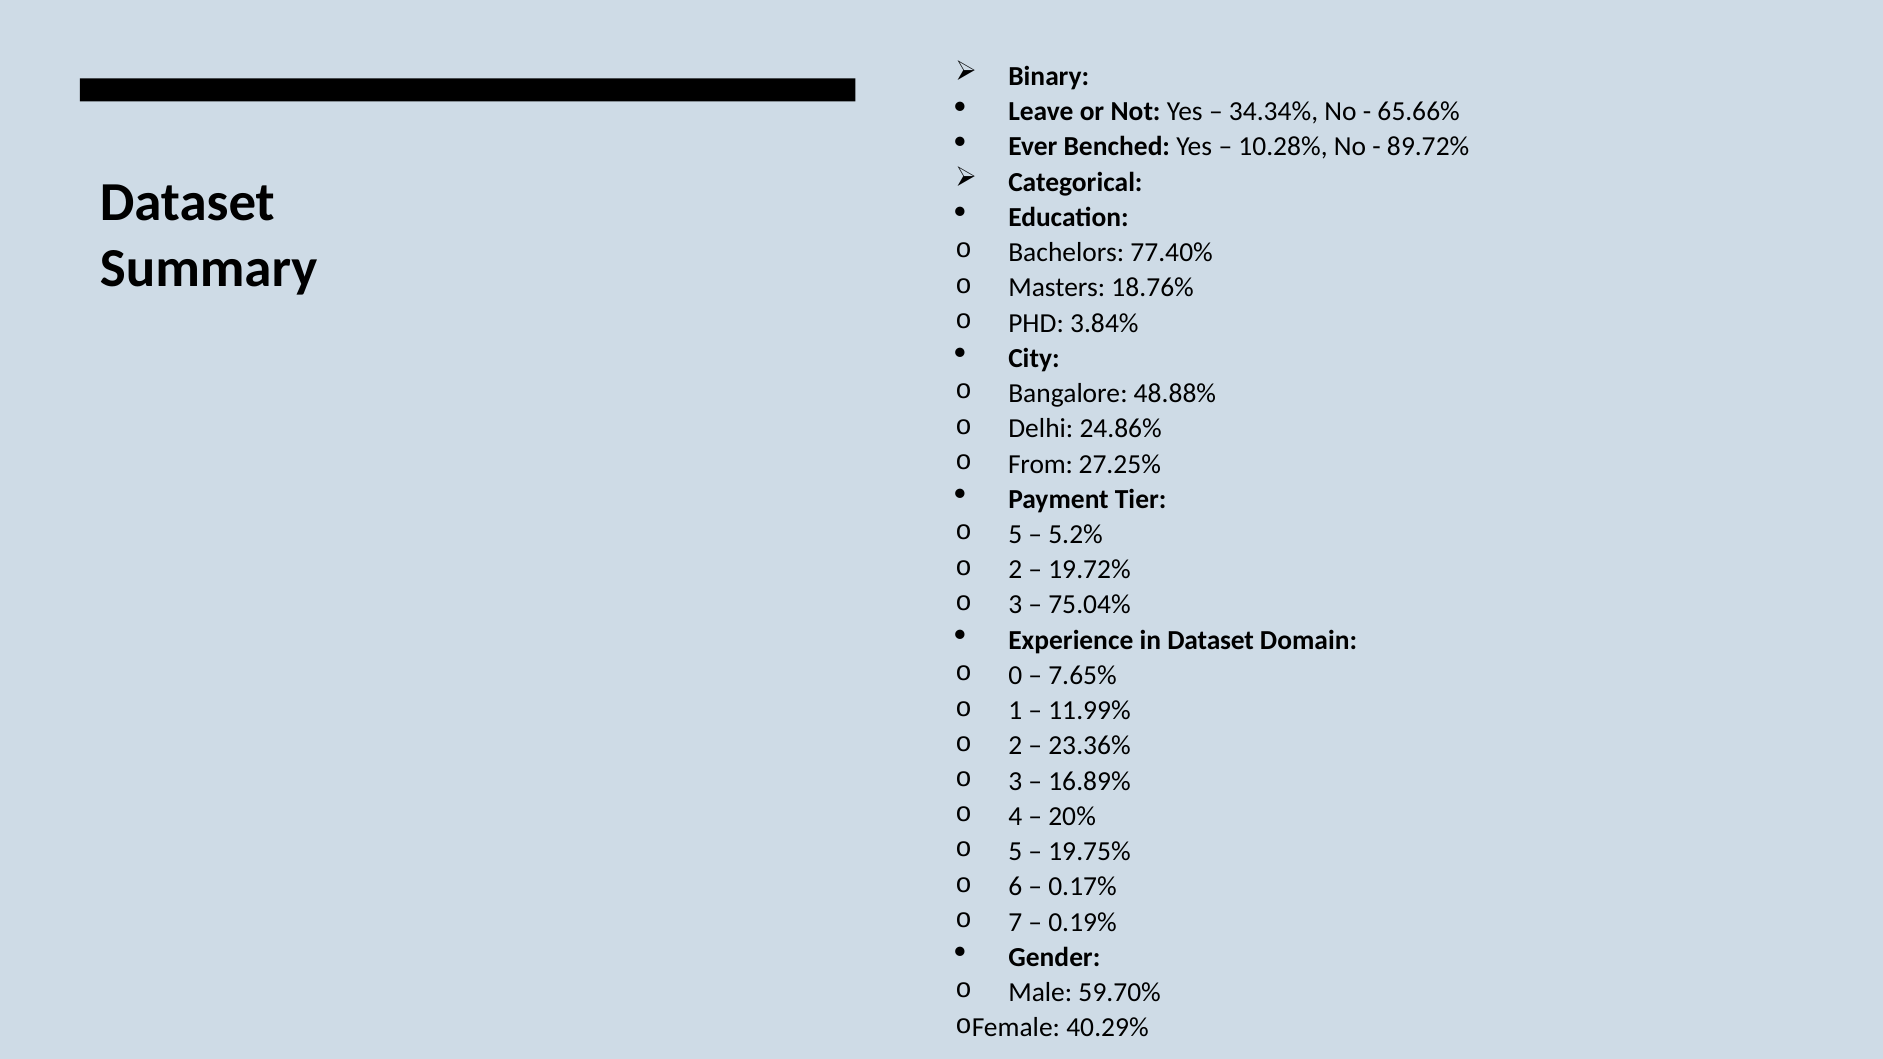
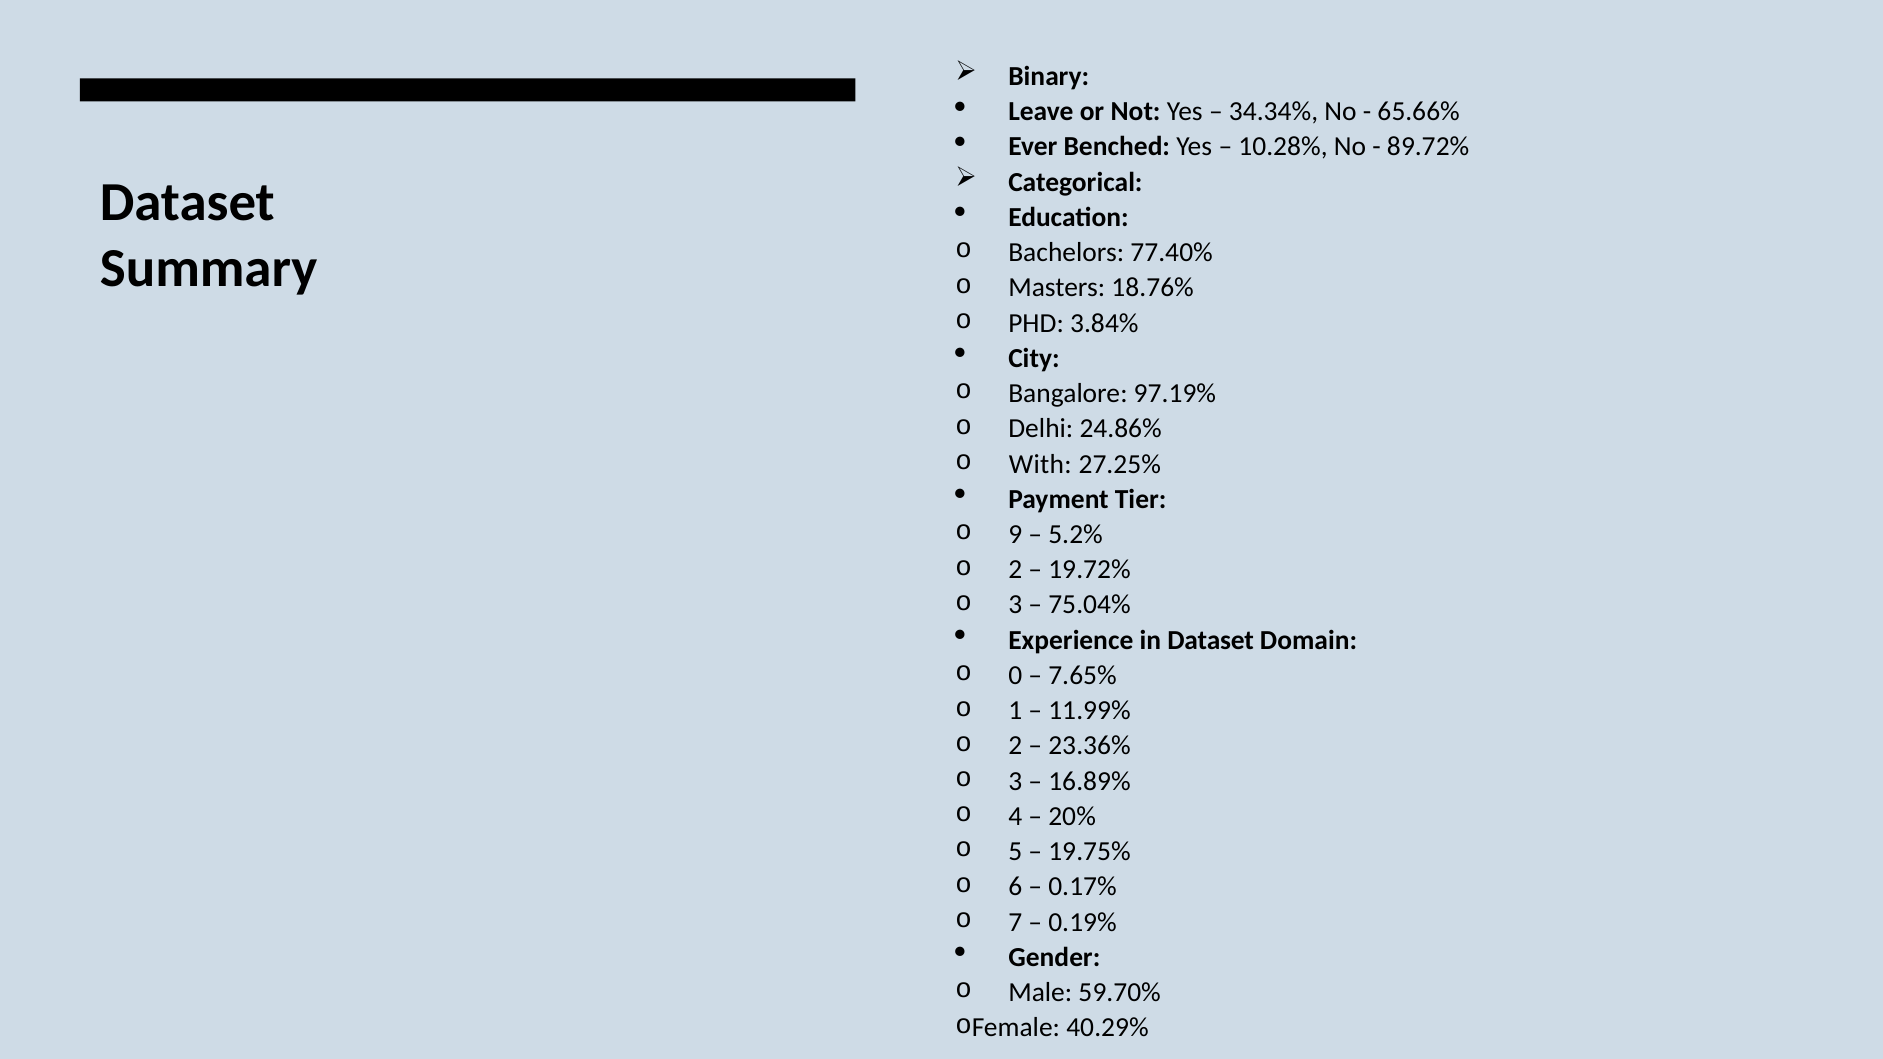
48.88%: 48.88% -> 97.19% (1175, 394)
From: From -> With (1040, 464)
5: 5 -> 9 (1015, 535)
